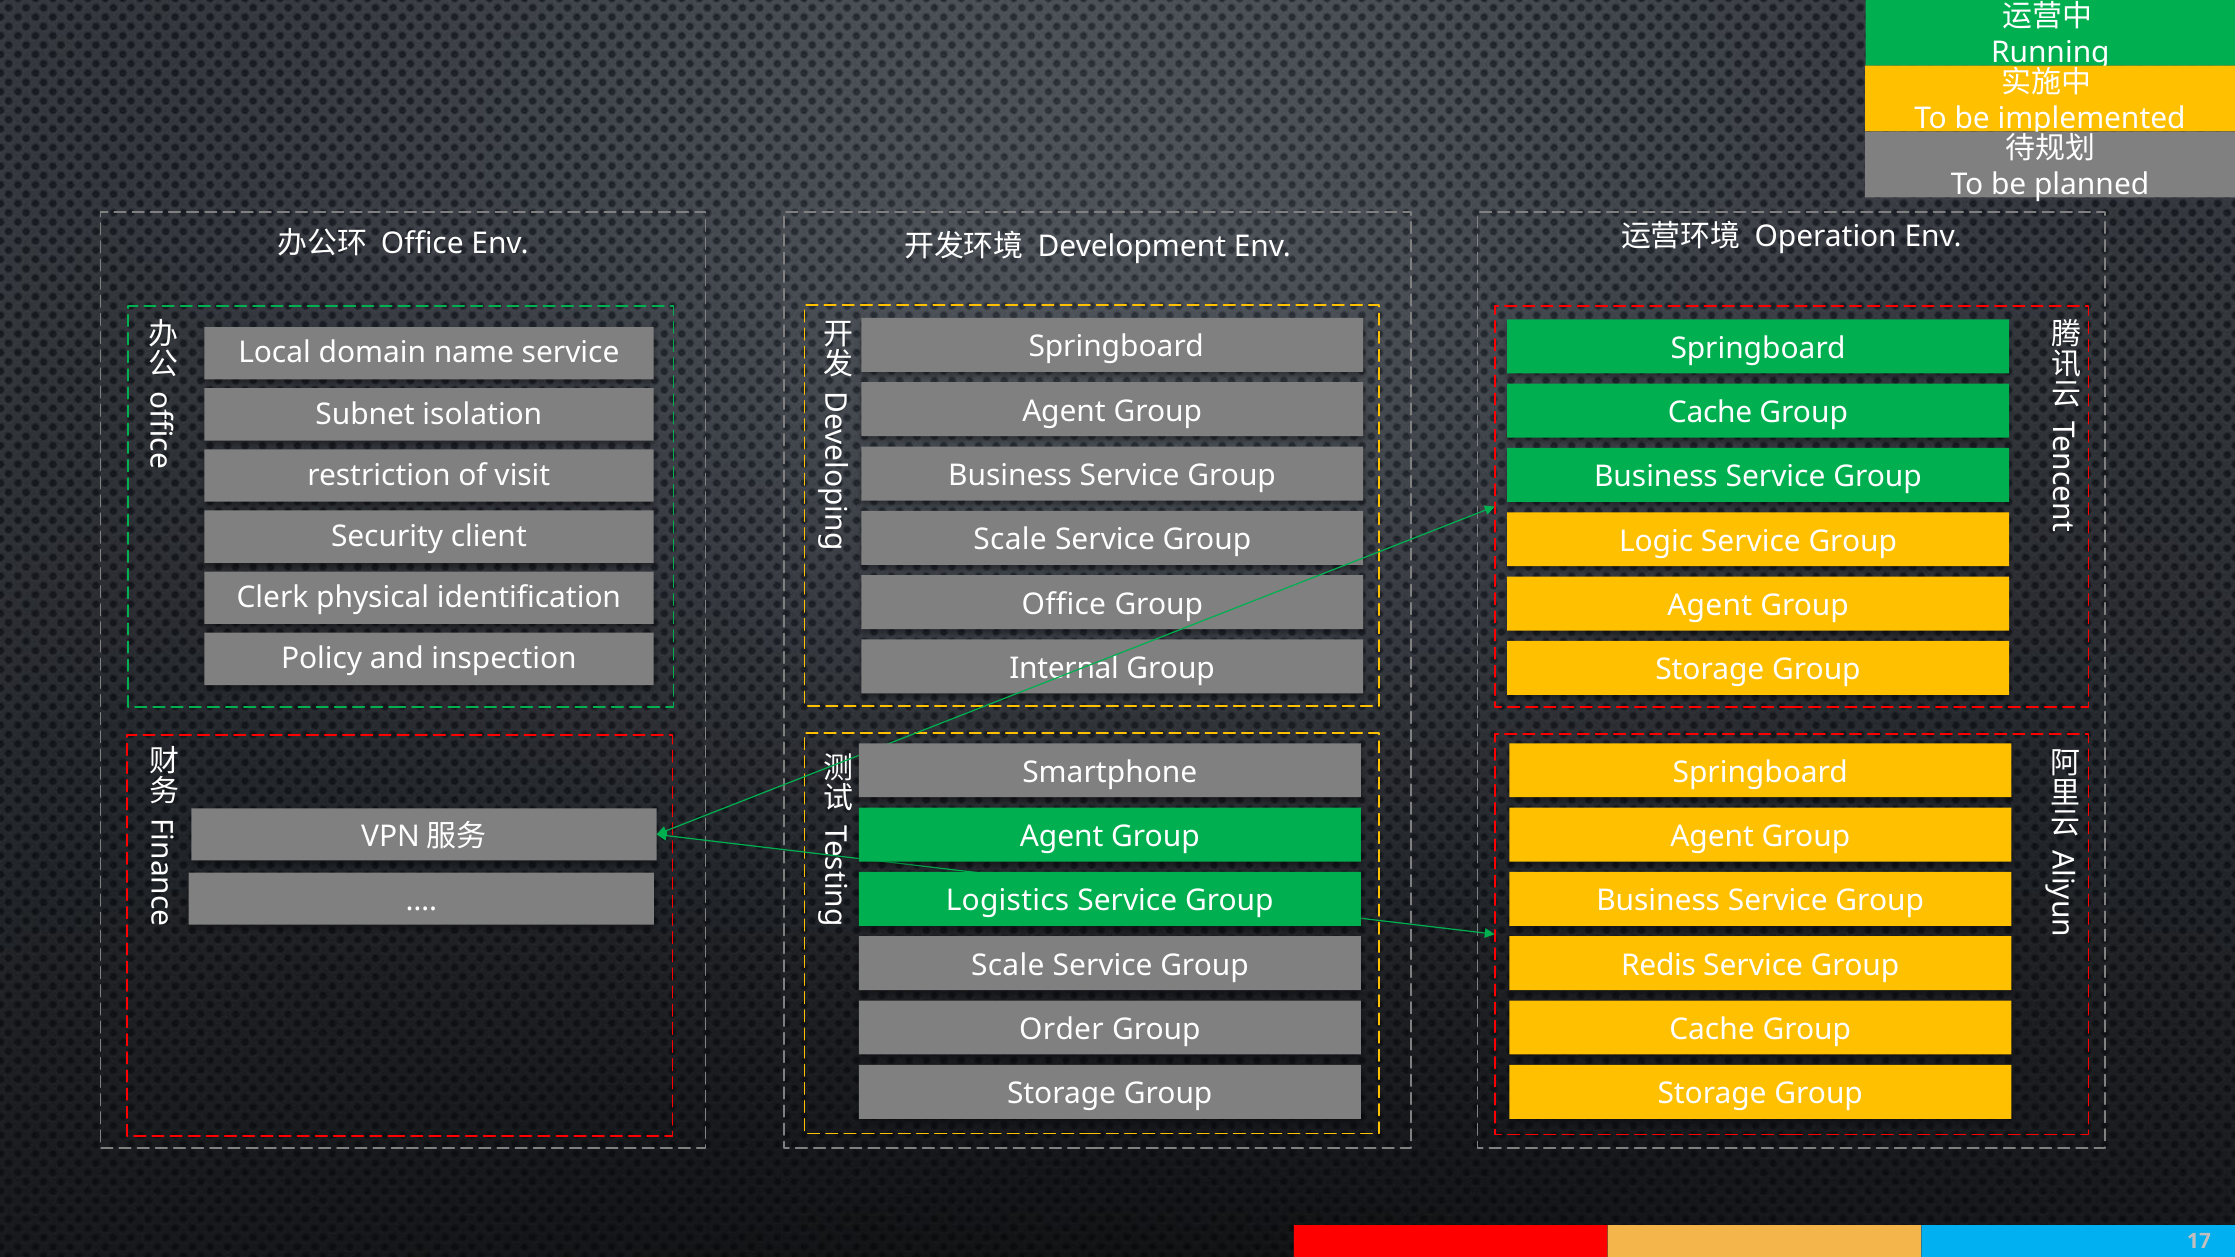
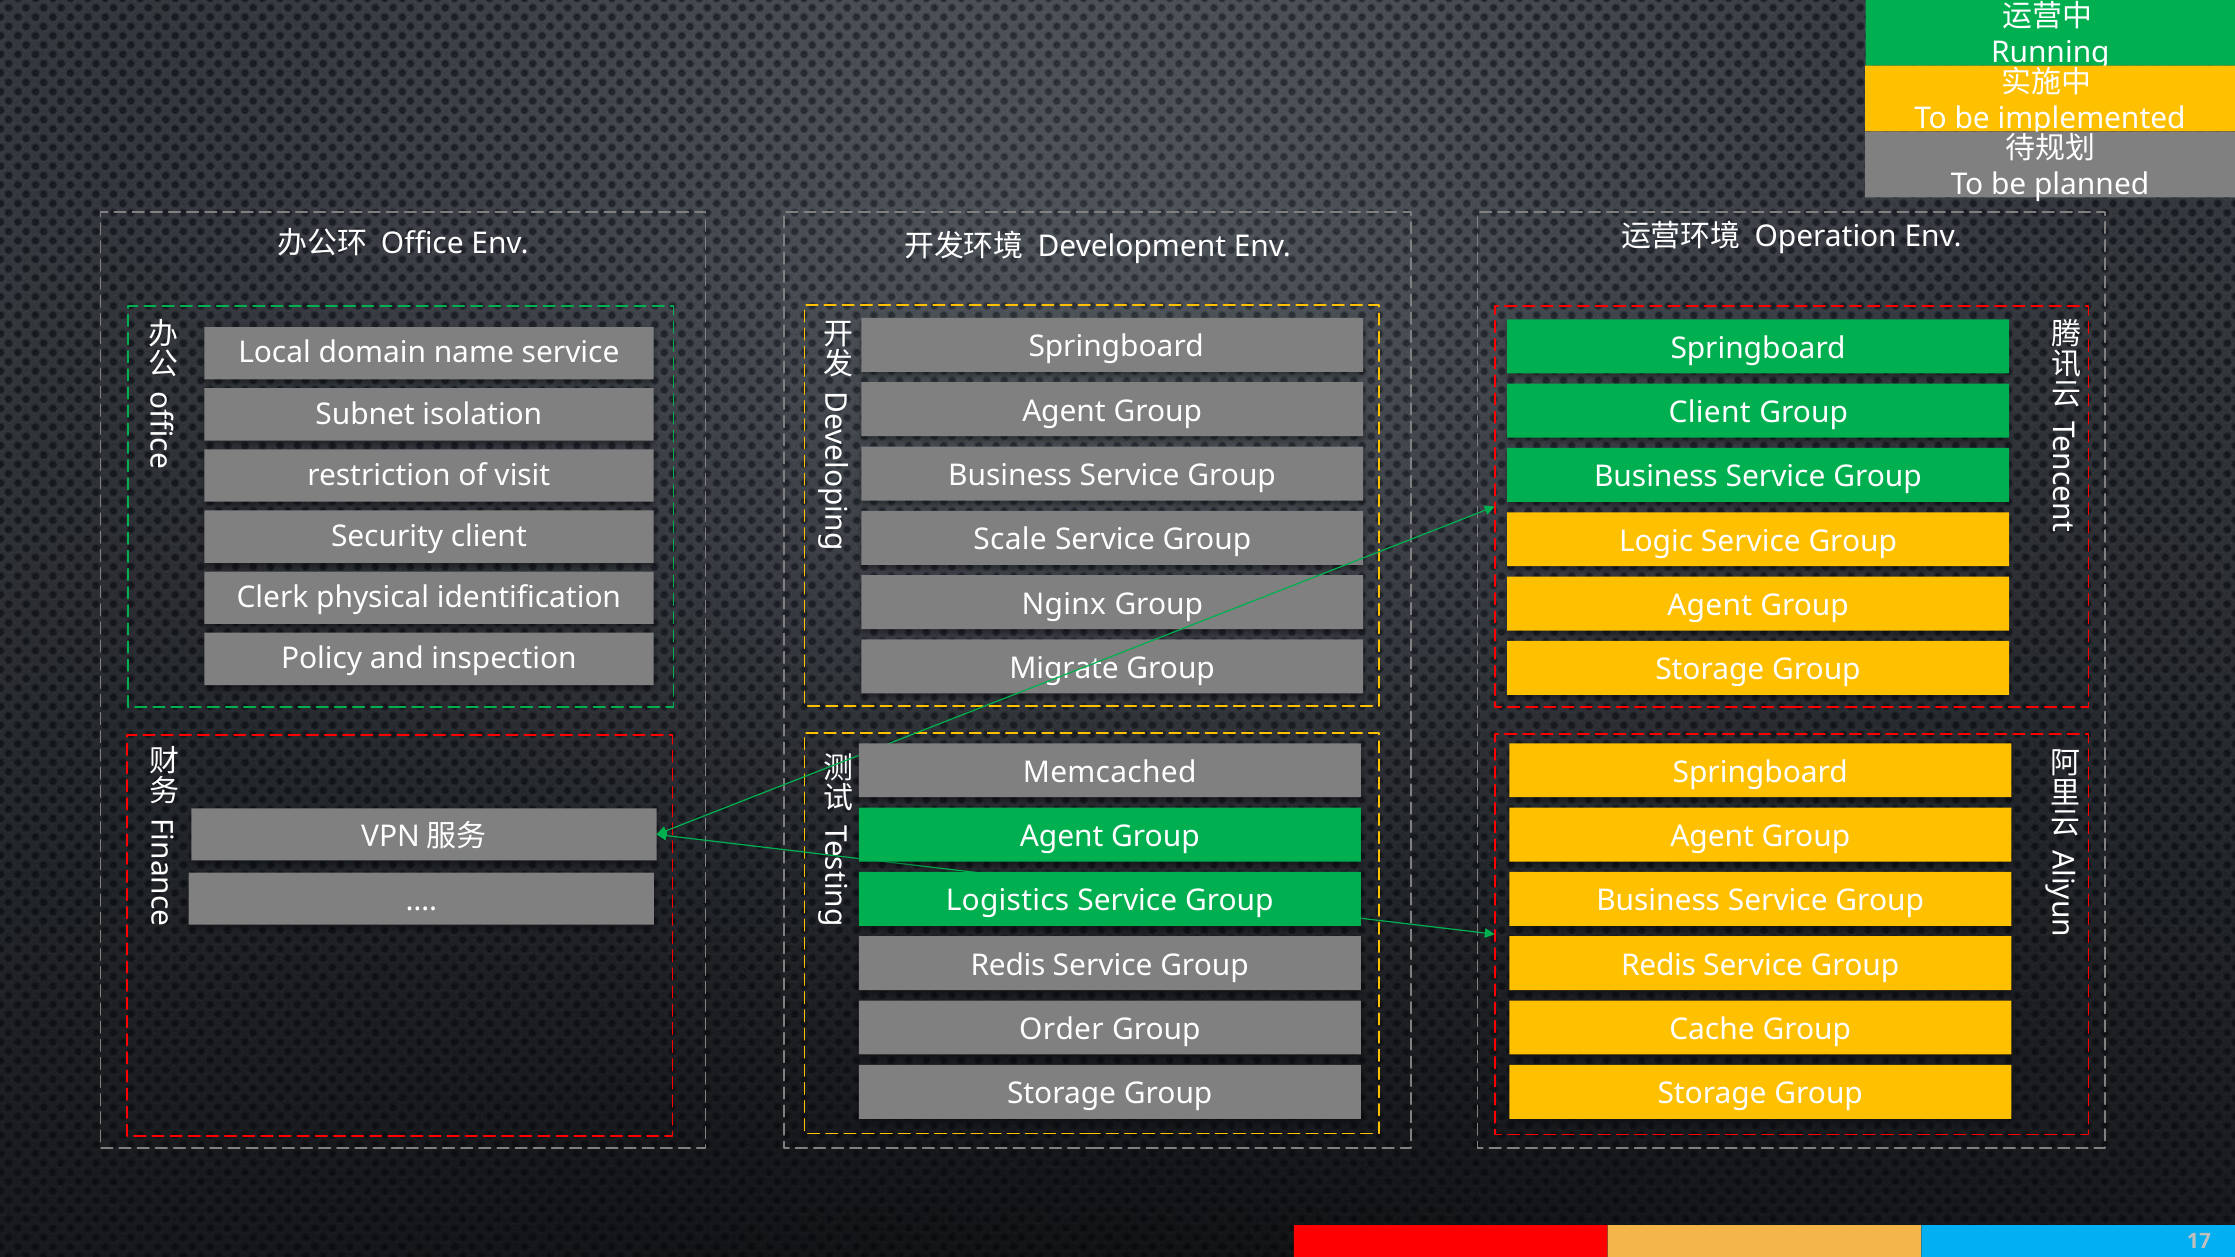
Cache: Cache -> Client (1710, 413)
Office: Office -> Nginx (1064, 604)
Internal: Internal -> Migrate (1064, 669)
Smartphone: Smartphone -> Memcached (1110, 772)
Scale: Scale -> Redis (1008, 965)
